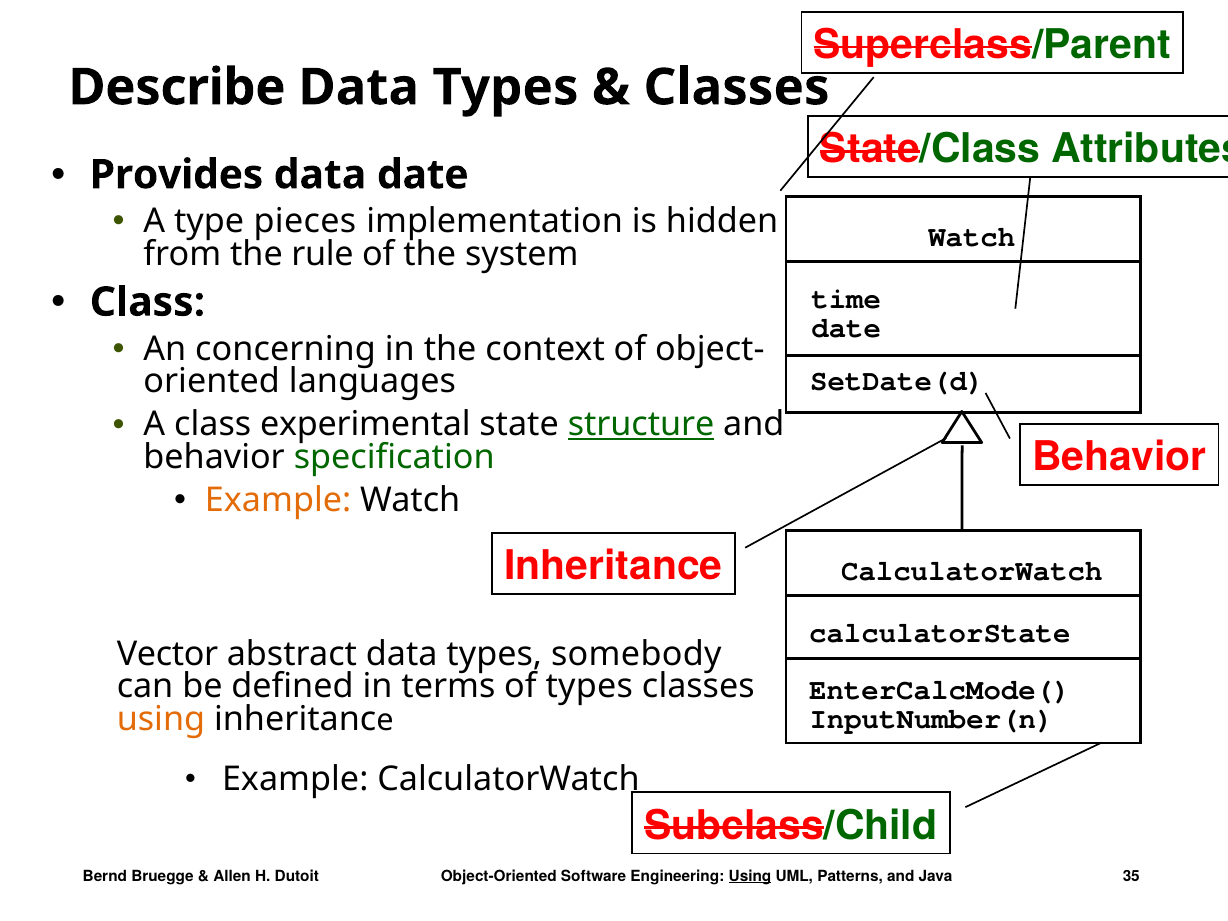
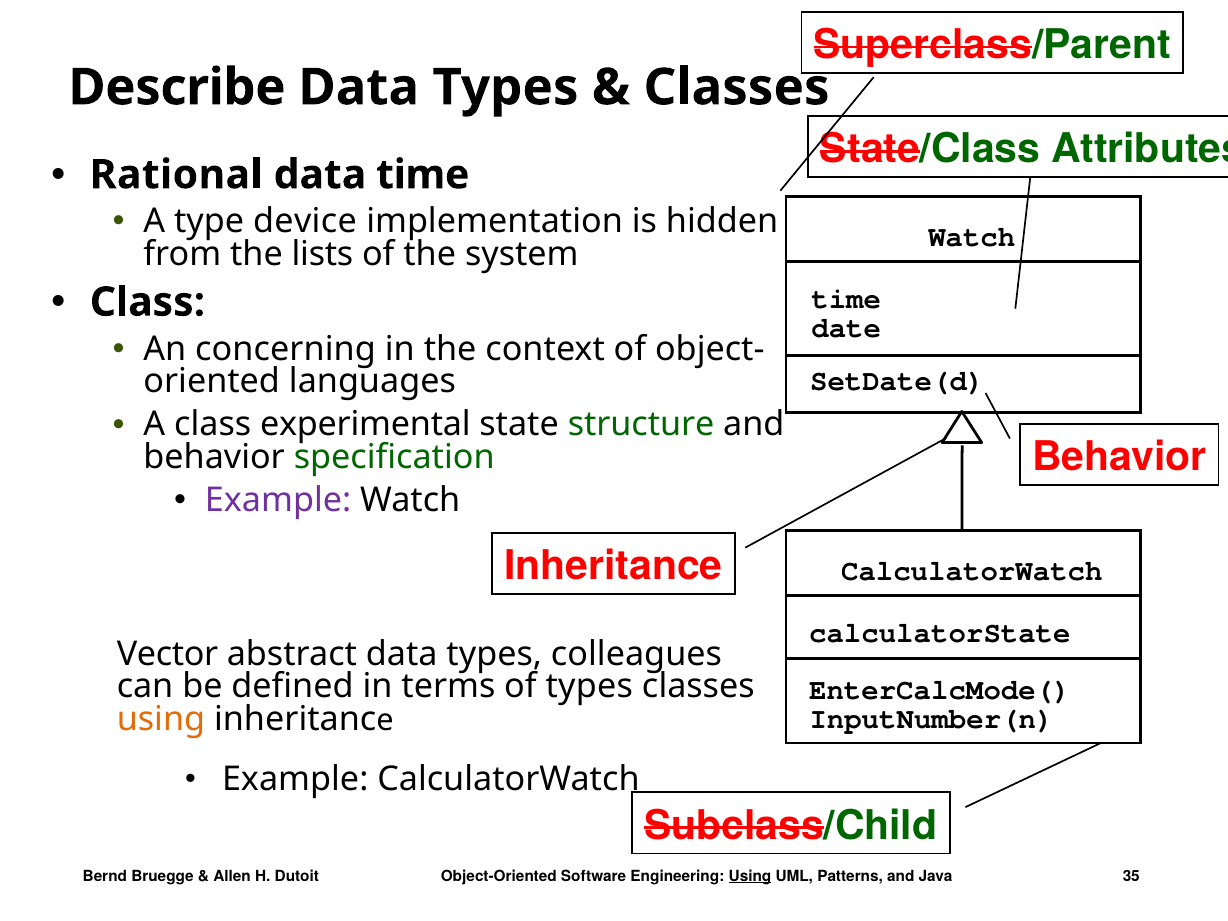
Provides: Provides -> Rational (176, 175)
data date: date -> time (423, 175)
pieces: pieces -> device (305, 221)
rule: rule -> lists (323, 254)
structure underline: present -> none (641, 425)
Example colour: orange -> purple (278, 500)
somebody: somebody -> colleagues (636, 654)
